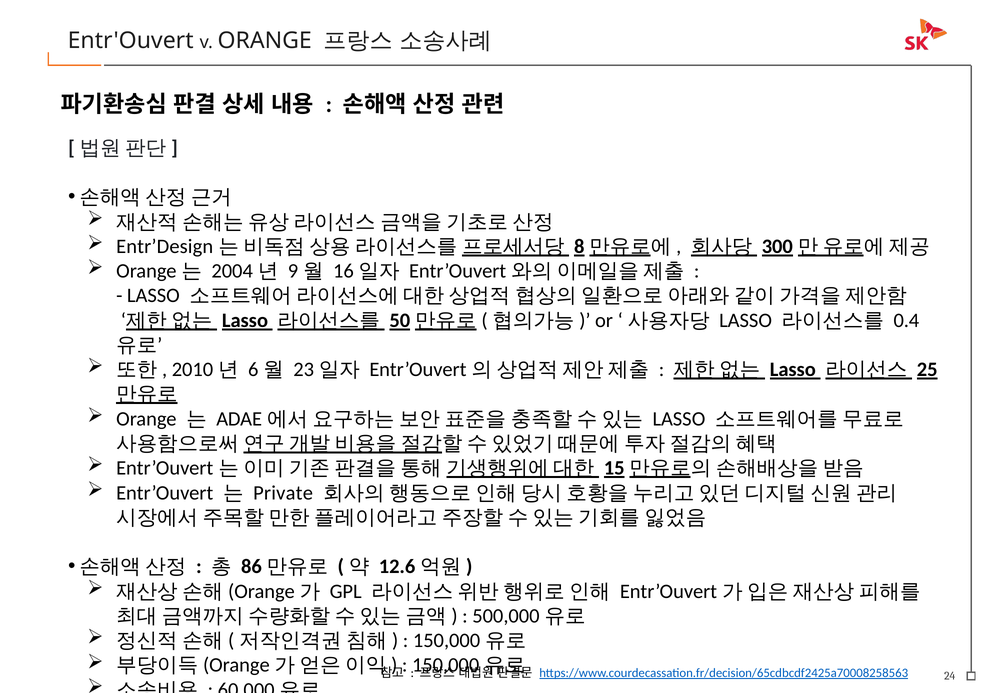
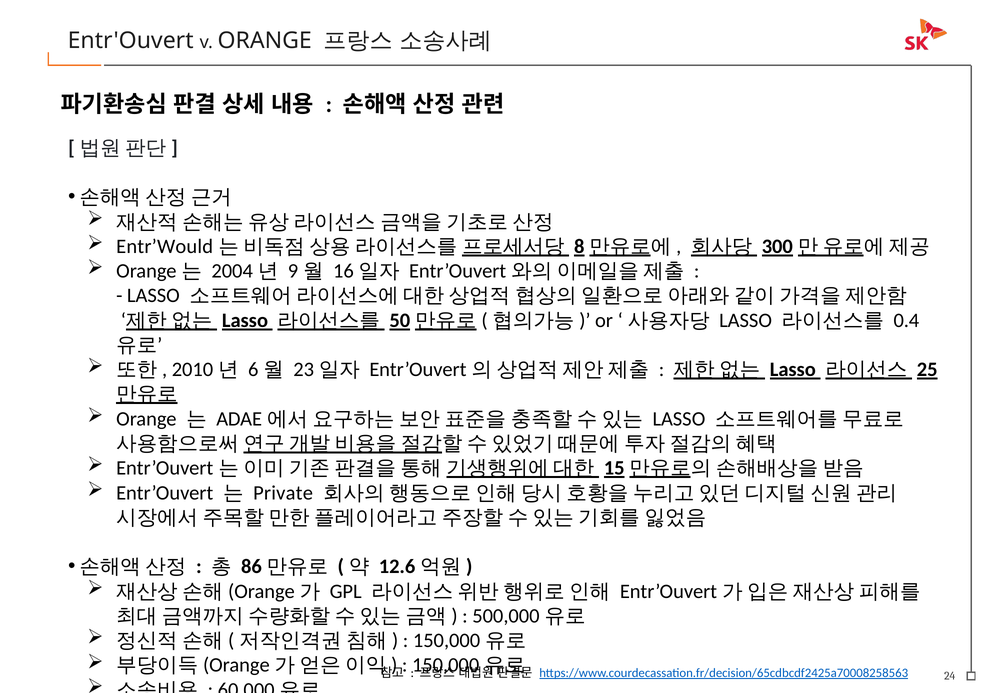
Entr’Design: Entr’Design -> Entr’Would (165, 246)
